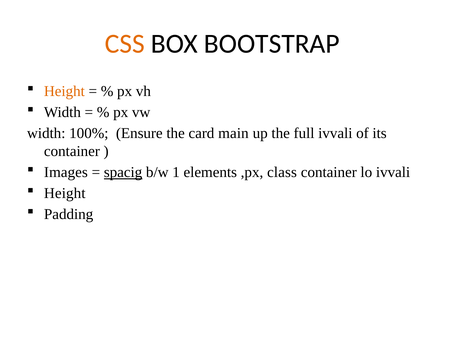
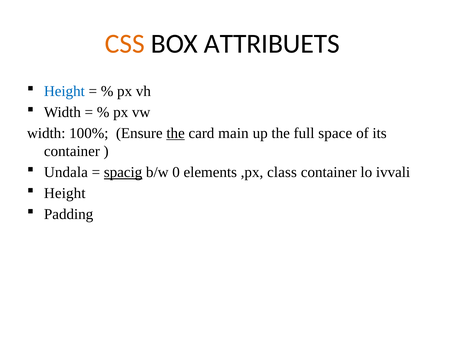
BOOTSTRAP: BOOTSTRAP -> ATTRIBUETS (272, 44)
Height colour: orange -> blue (64, 91)
the underline: none -> present (176, 133)
full ivvali: ivvali -> space (335, 133)
Images: Images -> Undala (66, 172)
1: 1 -> 0 (176, 172)
